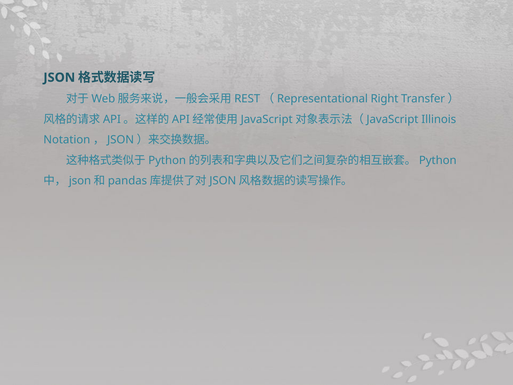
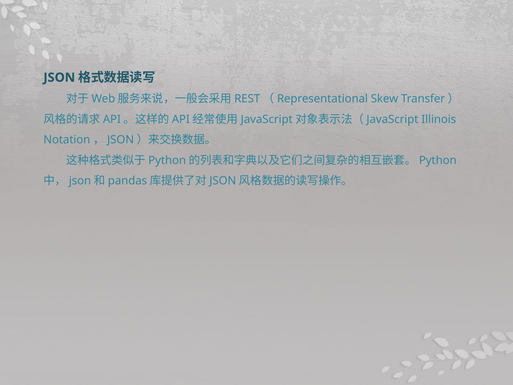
Right: Right -> Skew (385, 99)
